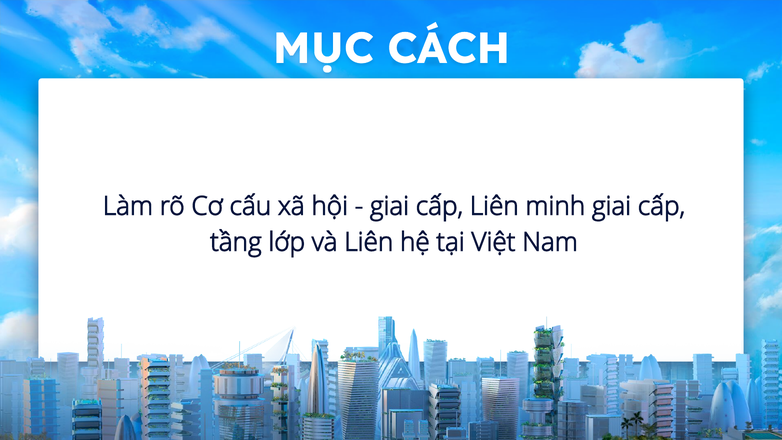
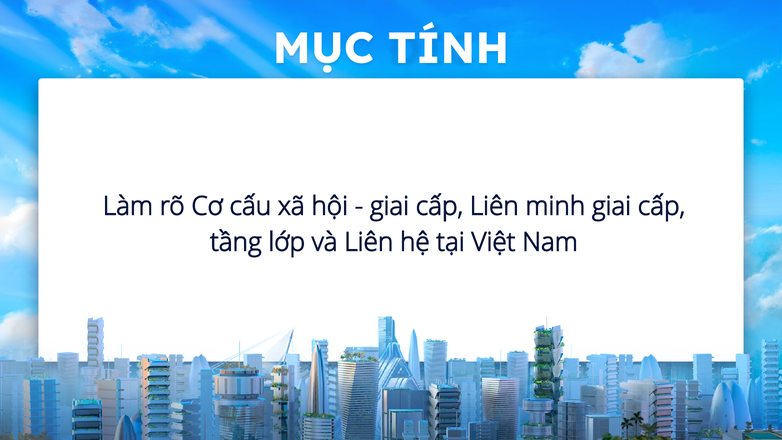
CÁCH: CÁCH -> TÍNH (449, 49)
